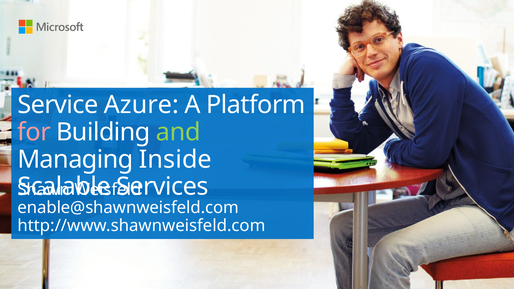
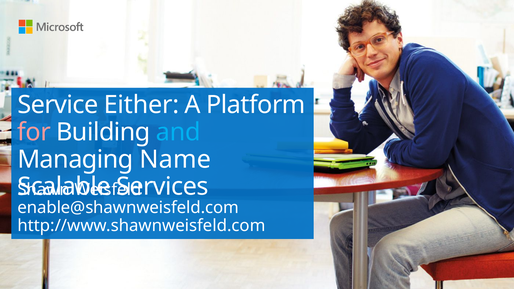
Azure: Azure -> Either (142, 105)
and colour: light green -> light blue (178, 132)
Inside: Inside -> Name (175, 159)
